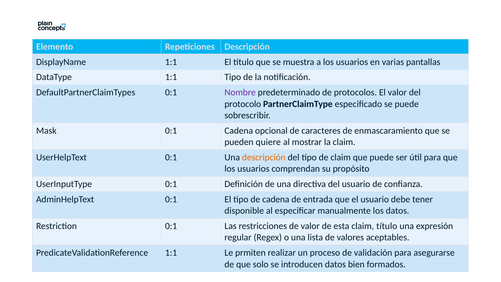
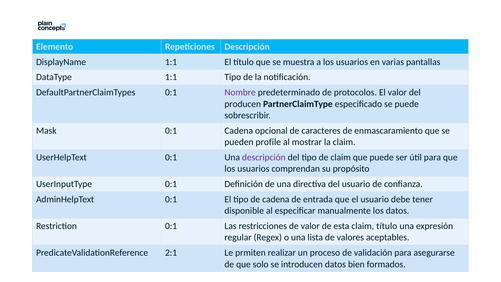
protocolo: protocolo -> producen (243, 104)
quiere: quiere -> profile (268, 142)
descripción colour: orange -> purple (264, 157)
PredicateValidationReference 1:1: 1:1 -> 2:1 (171, 253)
